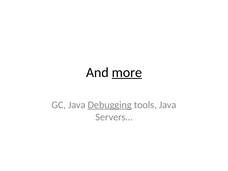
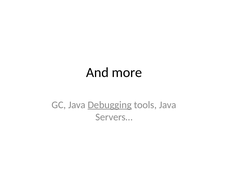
more underline: present -> none (127, 72)
